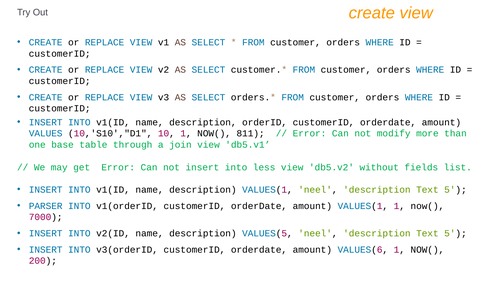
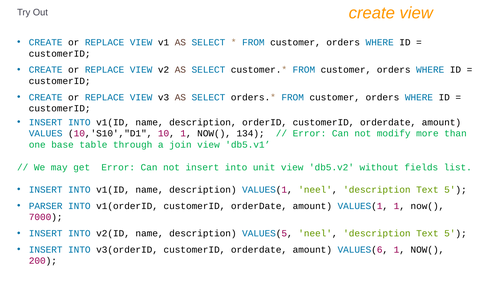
811: 811 -> 134 (251, 133)
less: less -> unit (264, 167)
